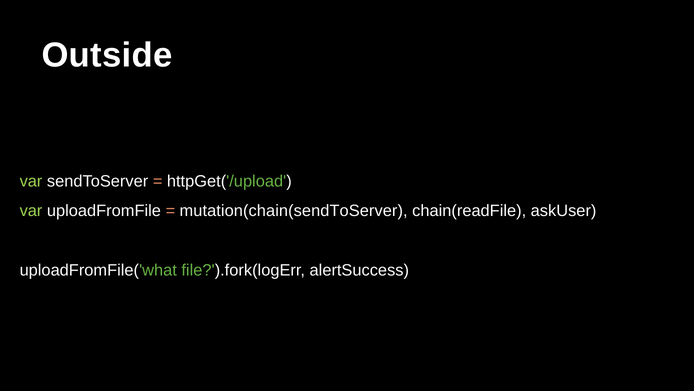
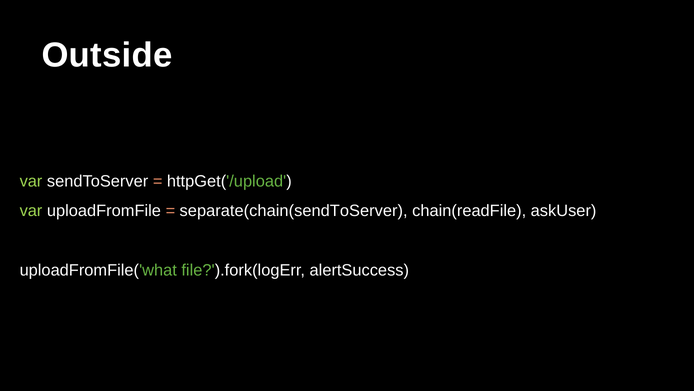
mutation(chain(sendToServer: mutation(chain(sendToServer -> separate(chain(sendToServer (294, 211)
